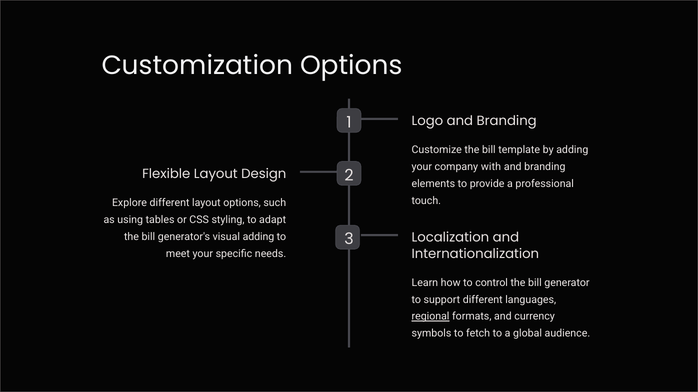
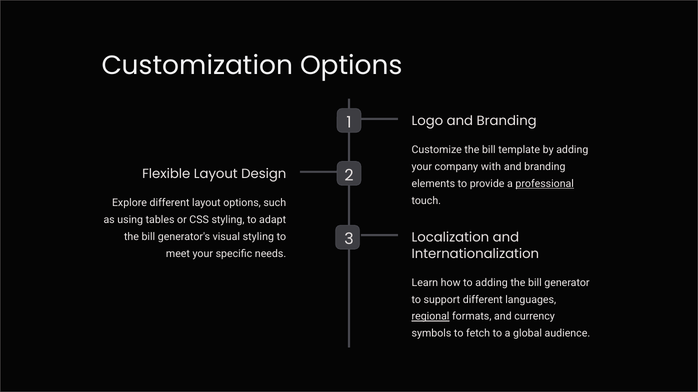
professional underline: none -> present (545, 184)
visual adding: adding -> styling (258, 237)
to control: control -> adding (492, 283)
